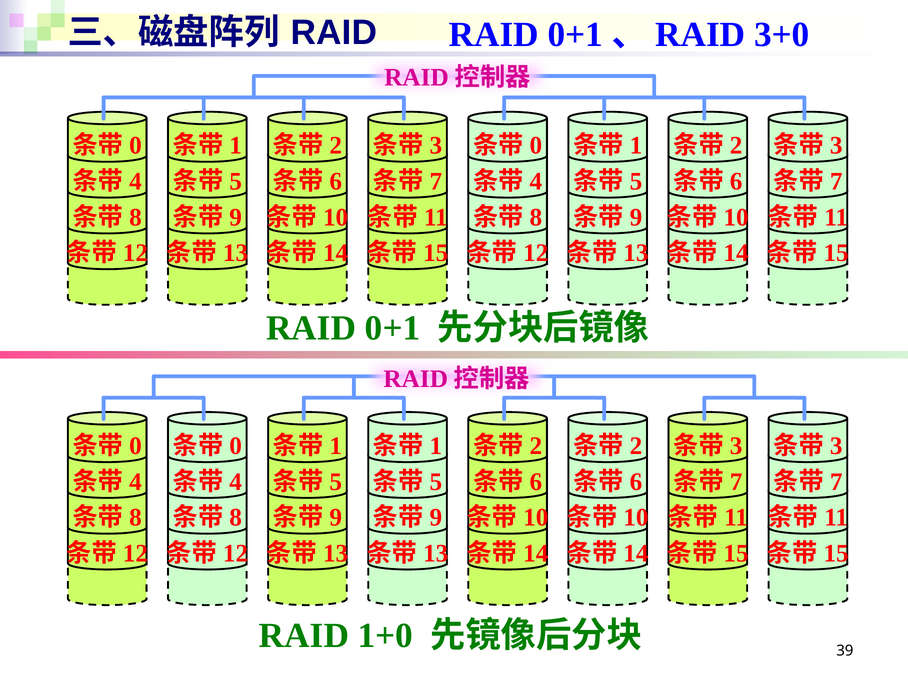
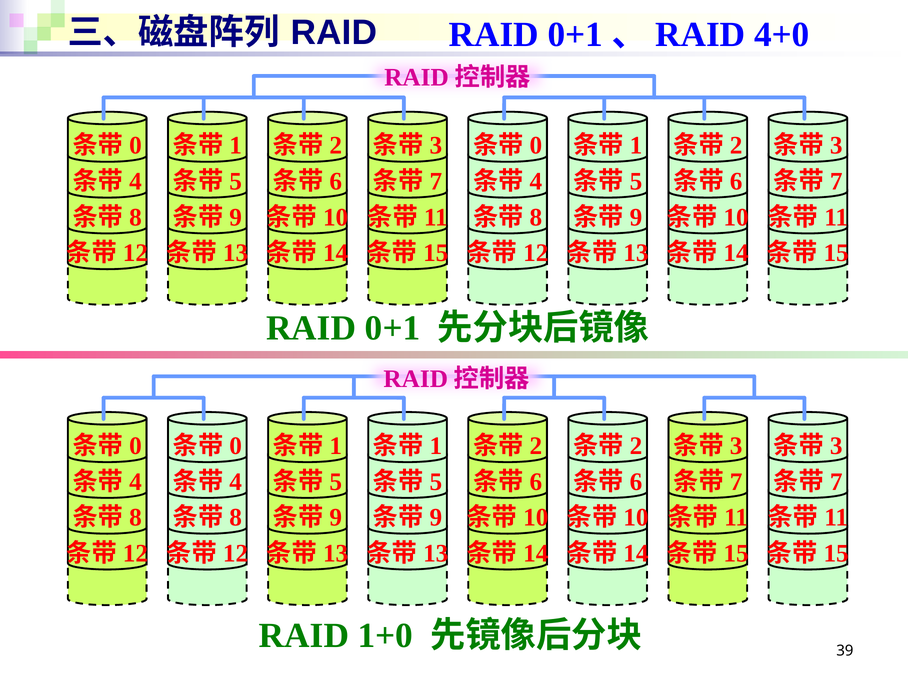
3+0: 3+0 -> 4+0 (782, 35)
